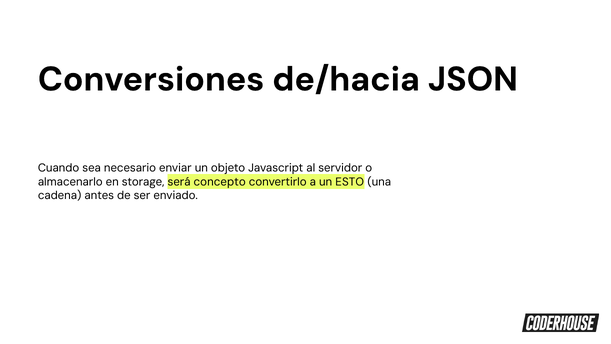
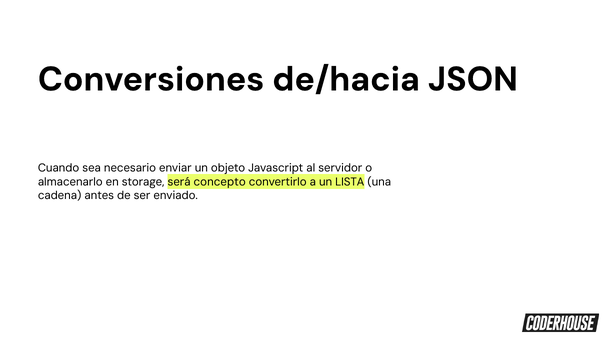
ESTO: ESTO -> LISTA (350, 182)
